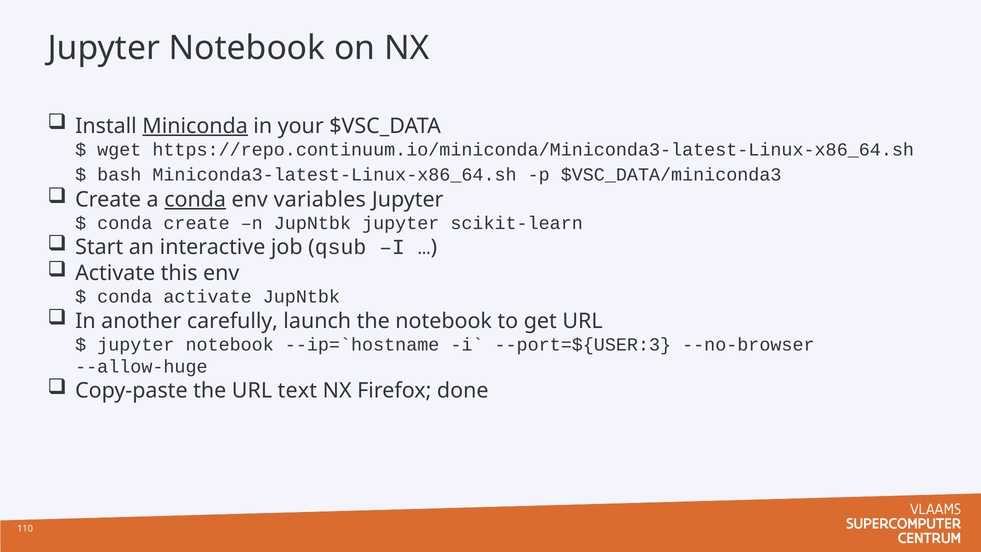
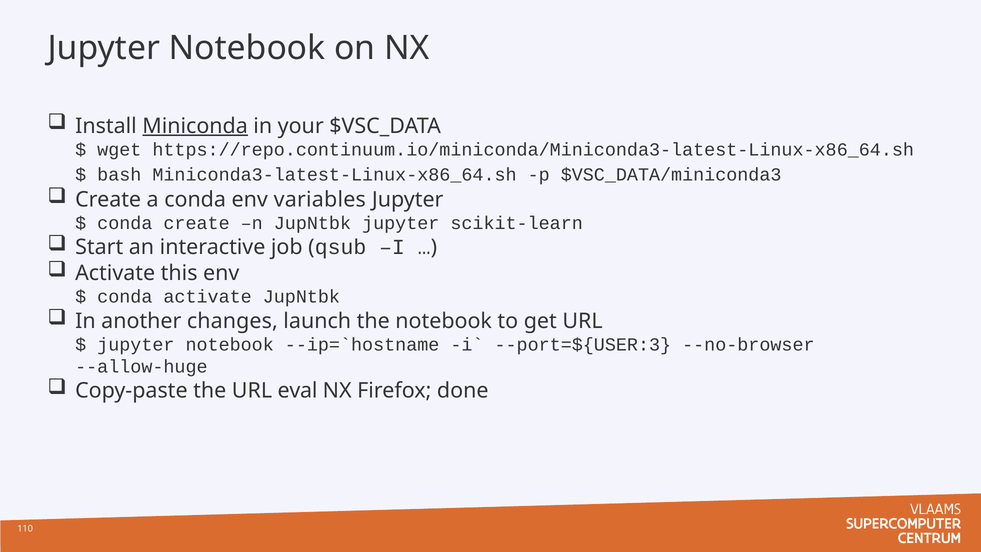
conda underline: present -> none (195, 199)
carefully: carefully -> changes (232, 321)
text: text -> eval (298, 391)
